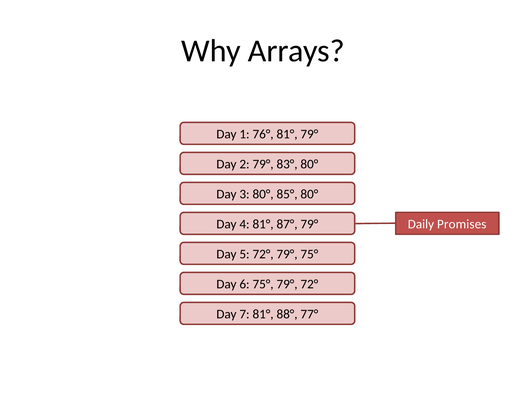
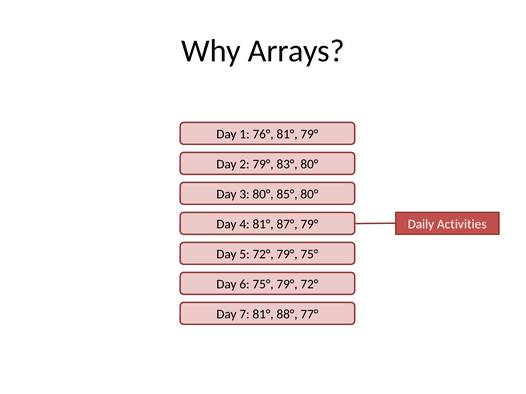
Promises: Promises -> Activities (462, 225)
